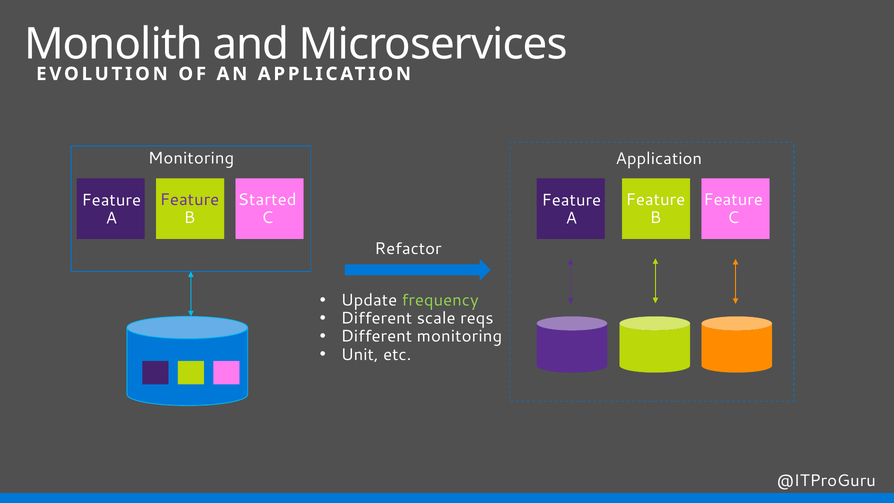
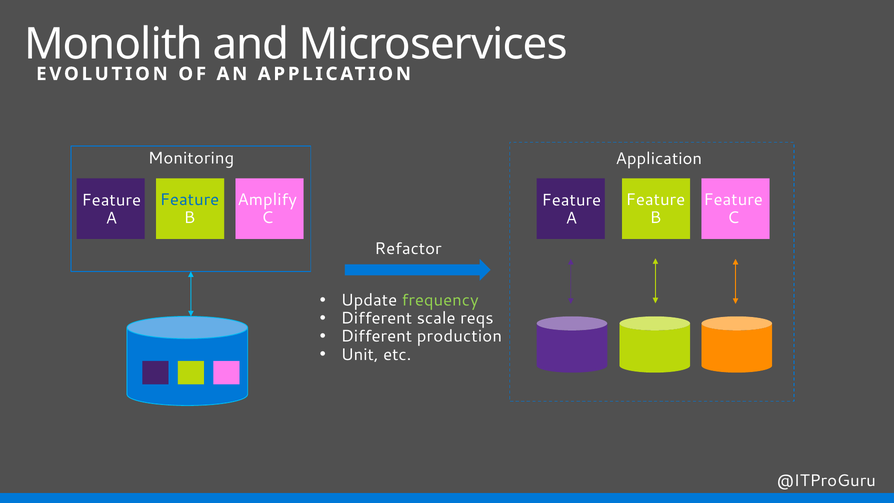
Feature colour: purple -> blue (190, 200)
Started: Started -> Amplify (267, 200)
Different monitoring: monitoring -> production (459, 336)
